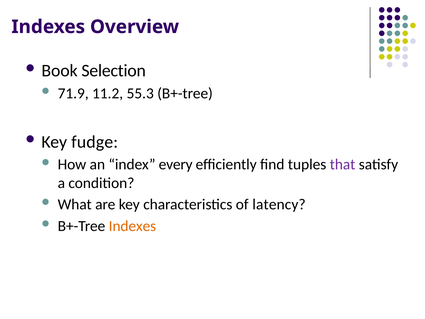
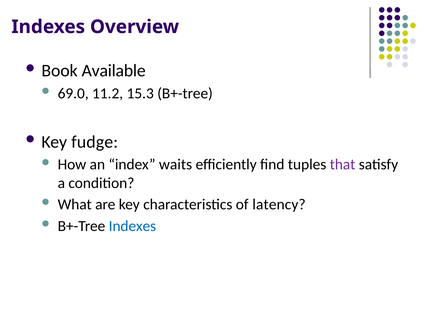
Selection: Selection -> Available (114, 71)
71.9: 71.9 -> 69.0 (73, 93)
55.3: 55.3 -> 15.3 (140, 93)
every: every -> waits (176, 164)
Indexes colour: orange -> blue (132, 226)
